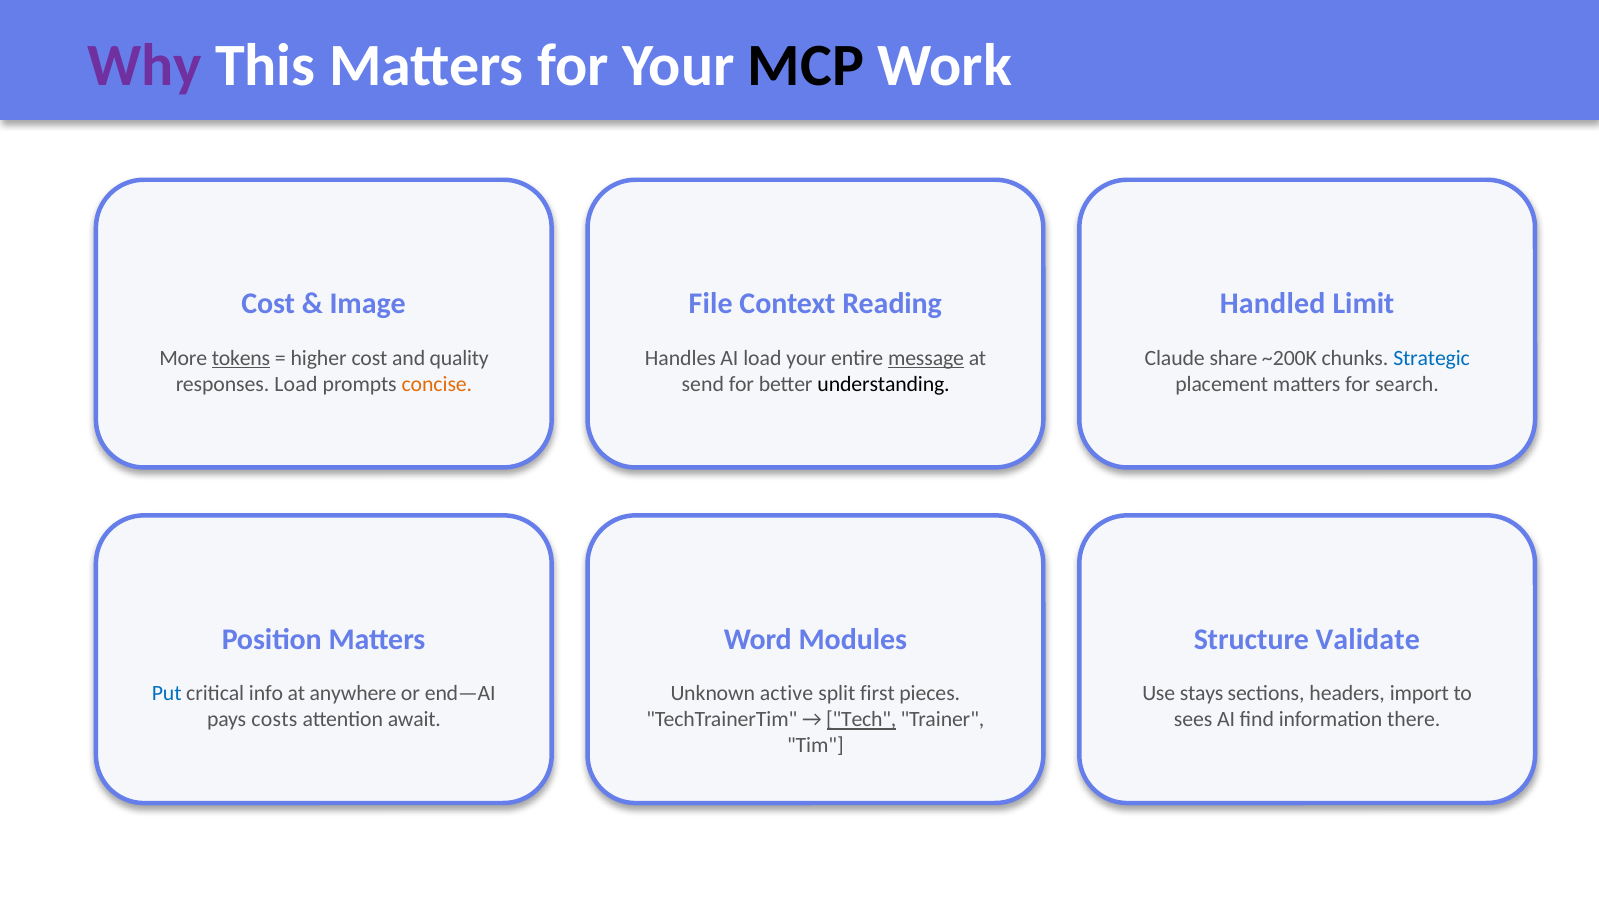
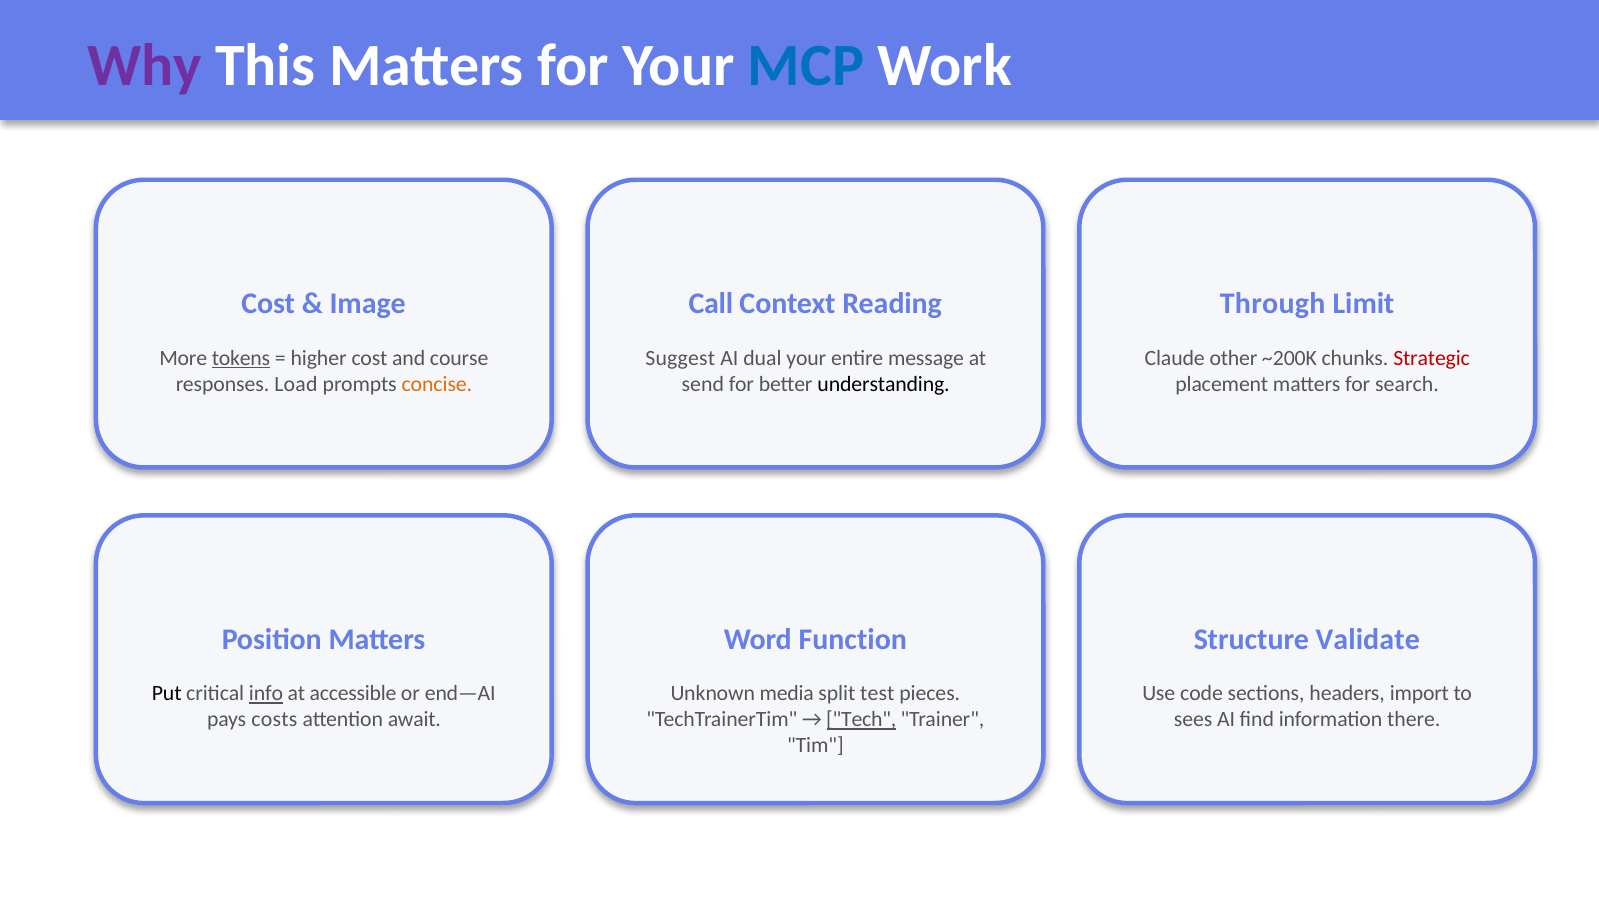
MCP colour: black -> blue (806, 66)
File: File -> Call (711, 304)
Handled: Handled -> Through (1273, 304)
quality: quality -> course (459, 358)
Handles: Handles -> Suggest (680, 358)
AI load: load -> dual (762, 358)
message underline: present -> none (926, 358)
share: share -> other (1234, 358)
Strategic colour: blue -> red (1432, 358)
Modules: Modules -> Function (853, 640)
Put colour: blue -> black (167, 694)
info underline: none -> present (266, 694)
anywhere: anywhere -> accessible (353, 694)
active: active -> media (787, 694)
first: first -> test (877, 694)
stays: stays -> code (1202, 694)
